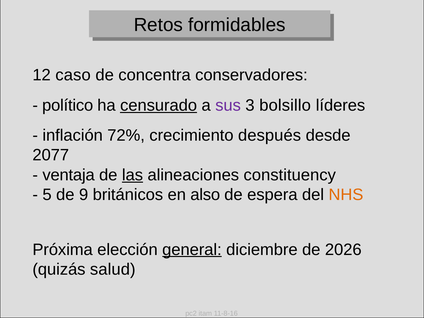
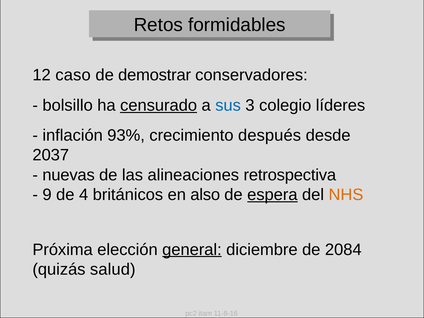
concentra: concentra -> demostrar (155, 75)
político: político -> bolsillo (68, 105)
sus colour: purple -> blue (228, 105)
bolsillo: bolsillo -> colegio (285, 105)
72%: 72% -> 93% (126, 135)
2077: 2077 -> 2037 (51, 155)
ventaja: ventaja -> nuevas (69, 175)
las underline: present -> none (133, 175)
constituency: constituency -> retrospectiva (290, 175)
5: 5 -> 9 (47, 195)
9: 9 -> 4 (84, 195)
espera underline: none -> present (272, 195)
2026: 2026 -> 2084 (343, 250)
